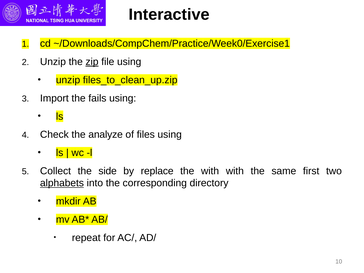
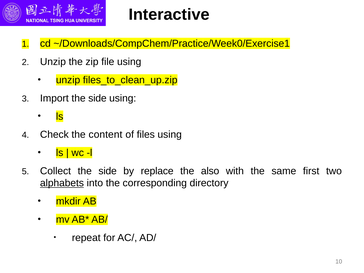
zip underline: present -> none (92, 62)
fails: fails -> side (97, 98)
analyze: analyze -> content (105, 135)
the with: with -> also (210, 171)
